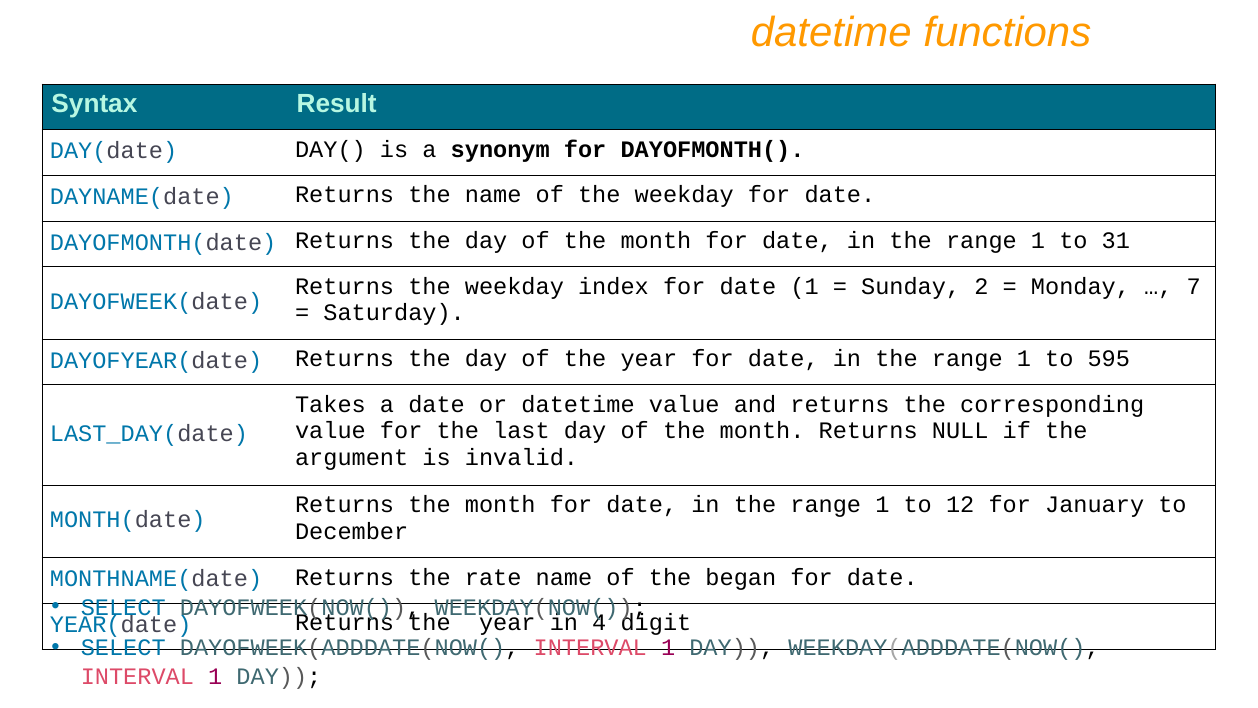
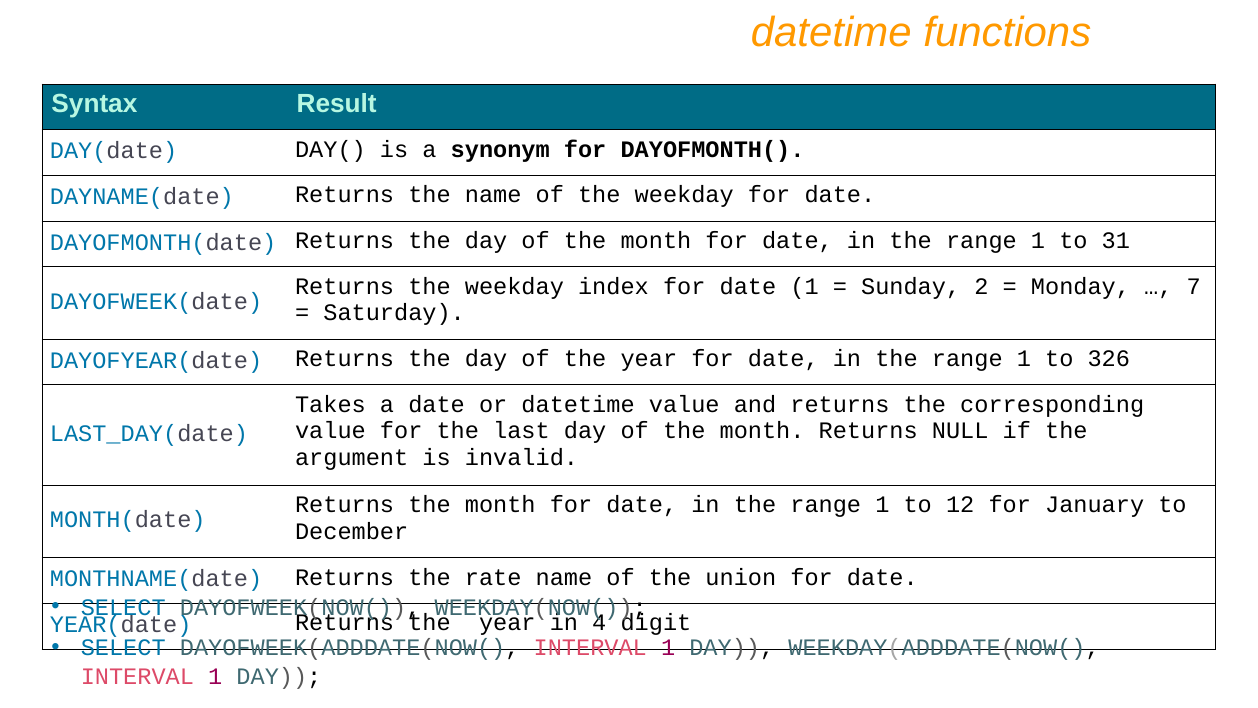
595: 595 -> 326 (1109, 359)
began: began -> union (741, 577)
